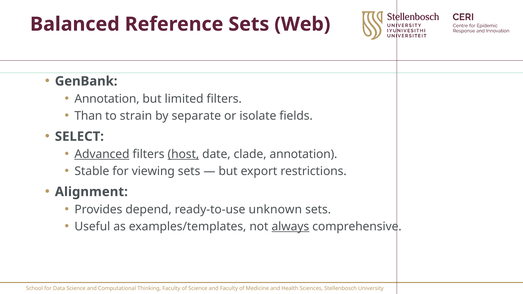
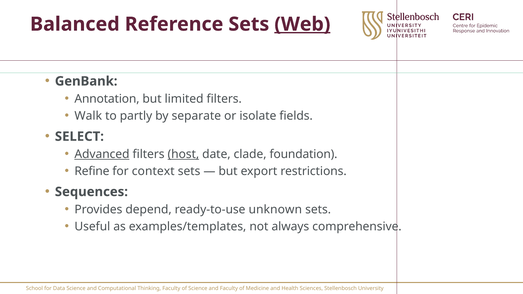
Web underline: none -> present (302, 24)
Than: Than -> Walk (88, 116)
strain: strain -> partly (136, 116)
clade annotation: annotation -> foundation (303, 154)
Stable: Stable -> Refine (92, 171)
viewing: viewing -> context (153, 171)
Alignment: Alignment -> Sequences (91, 192)
always underline: present -> none (290, 227)
